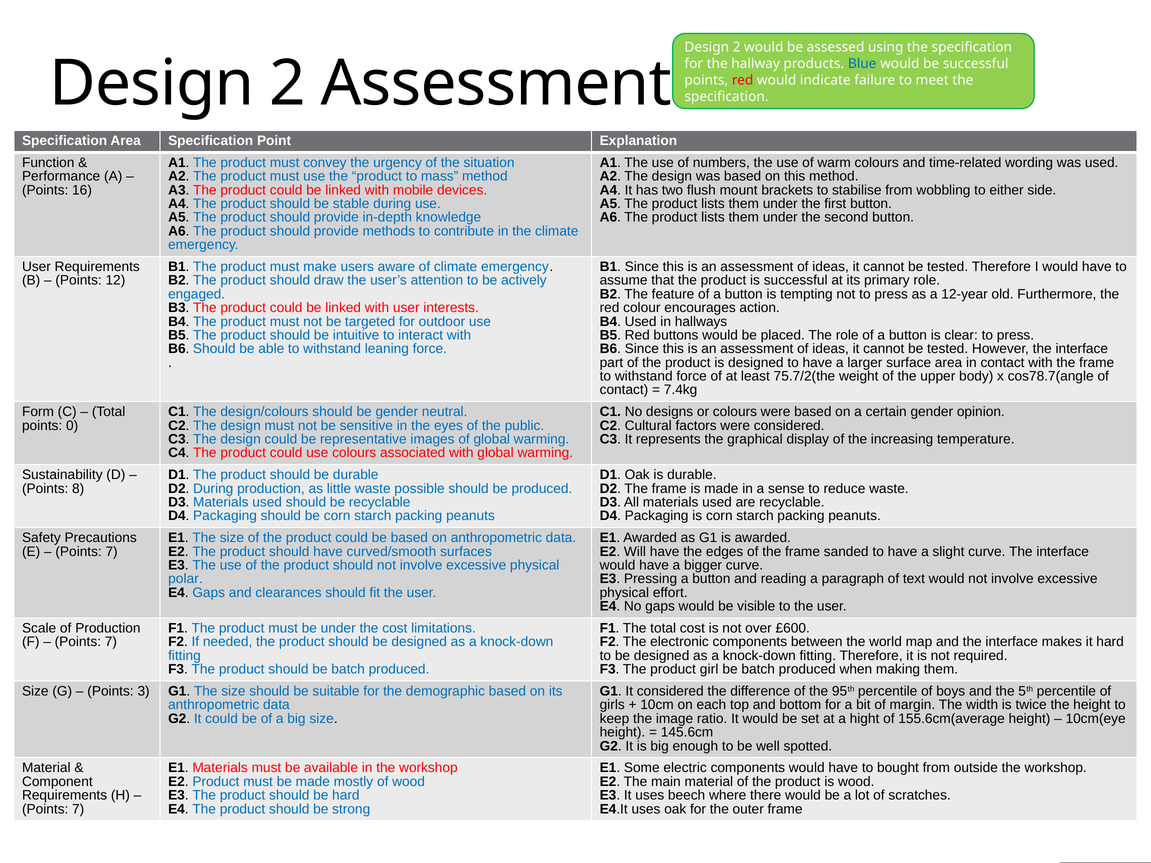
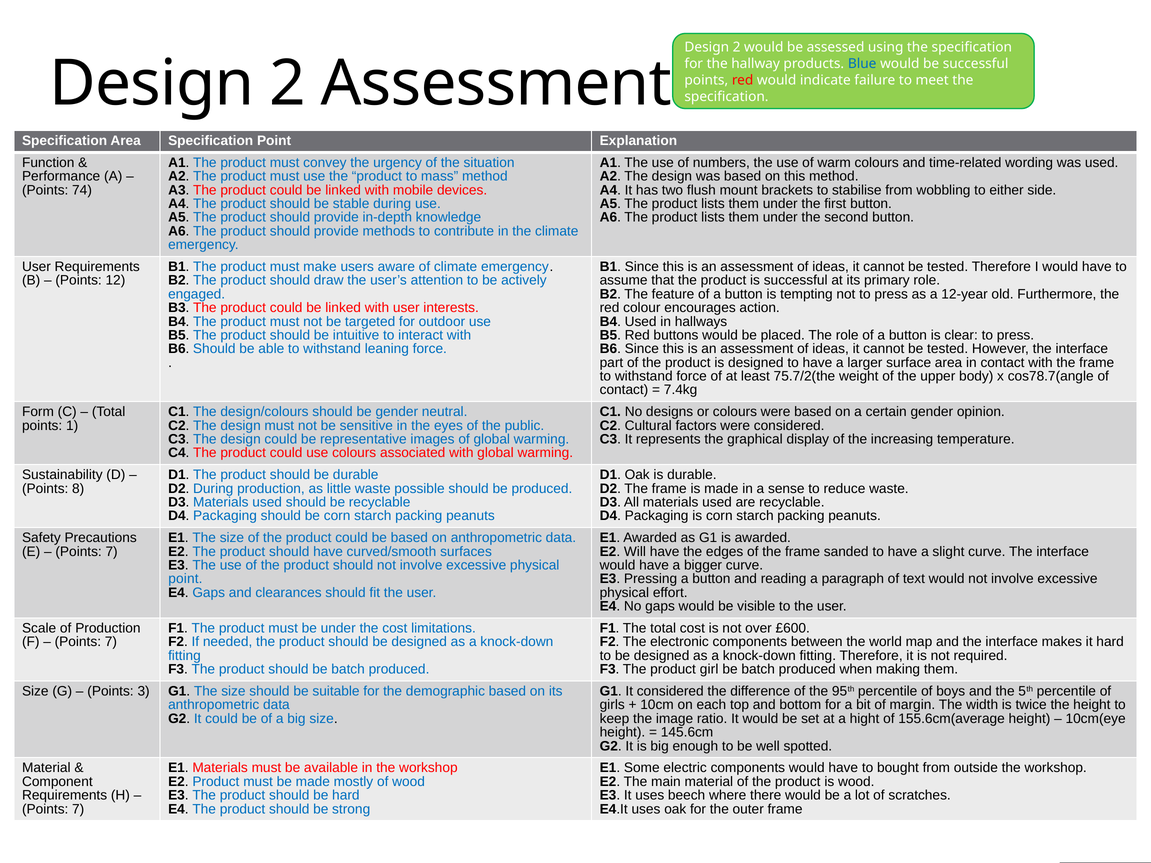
16: 16 -> 74 (82, 190)
0: 0 -> 1 (72, 426)
polar: polar -> point (185, 579)
